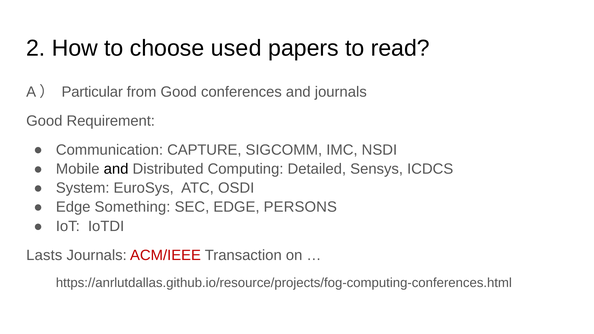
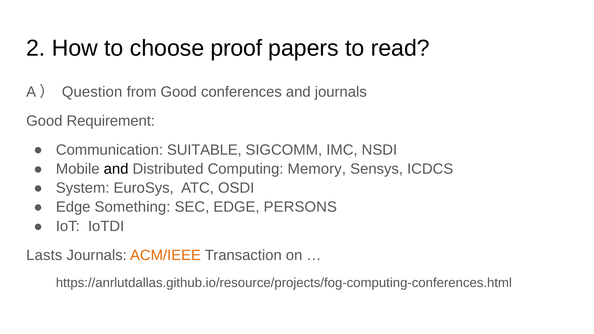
used: used -> proof (236, 48)
Particular: Particular -> Question (92, 92)
CAPTURE: CAPTURE -> SUITABLE (204, 150)
Detailed: Detailed -> Memory (317, 169)
ACM/IEEE colour: red -> orange (165, 255)
